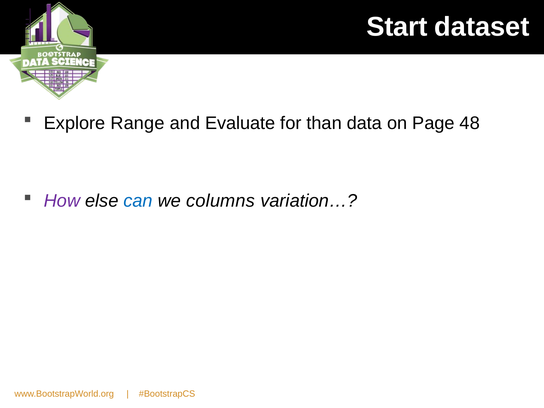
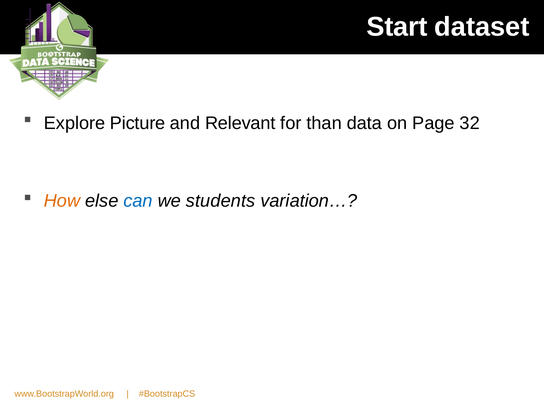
Range: Range -> Picture (138, 123)
Evaluate: Evaluate -> Relevant (240, 123)
48: 48 -> 32 (470, 123)
How colour: purple -> orange (62, 201)
columns: columns -> students (221, 201)
